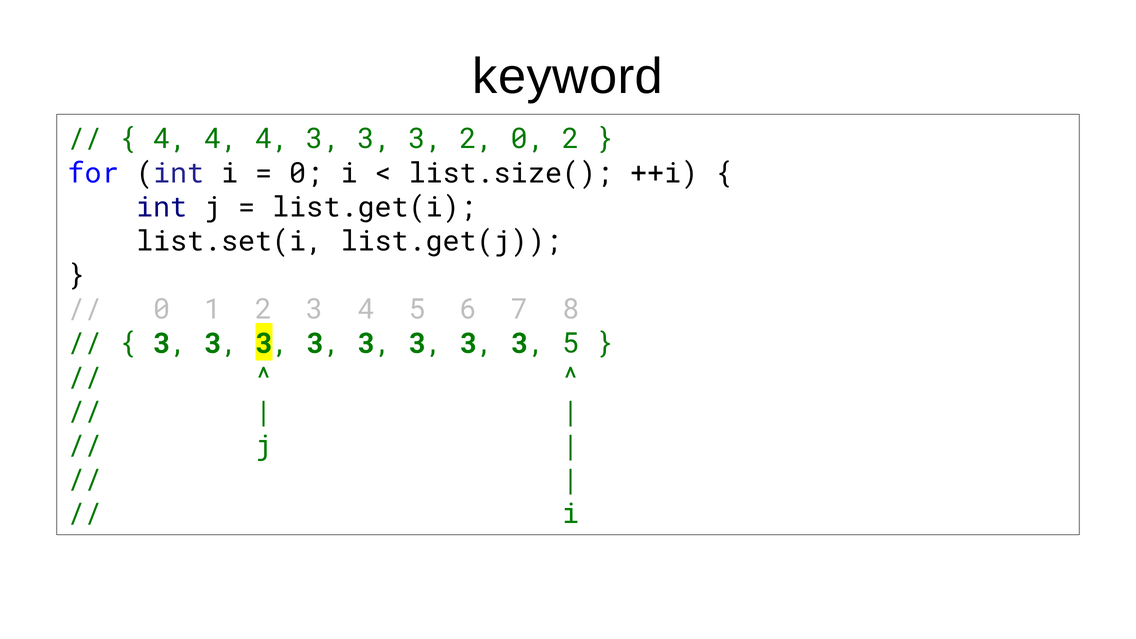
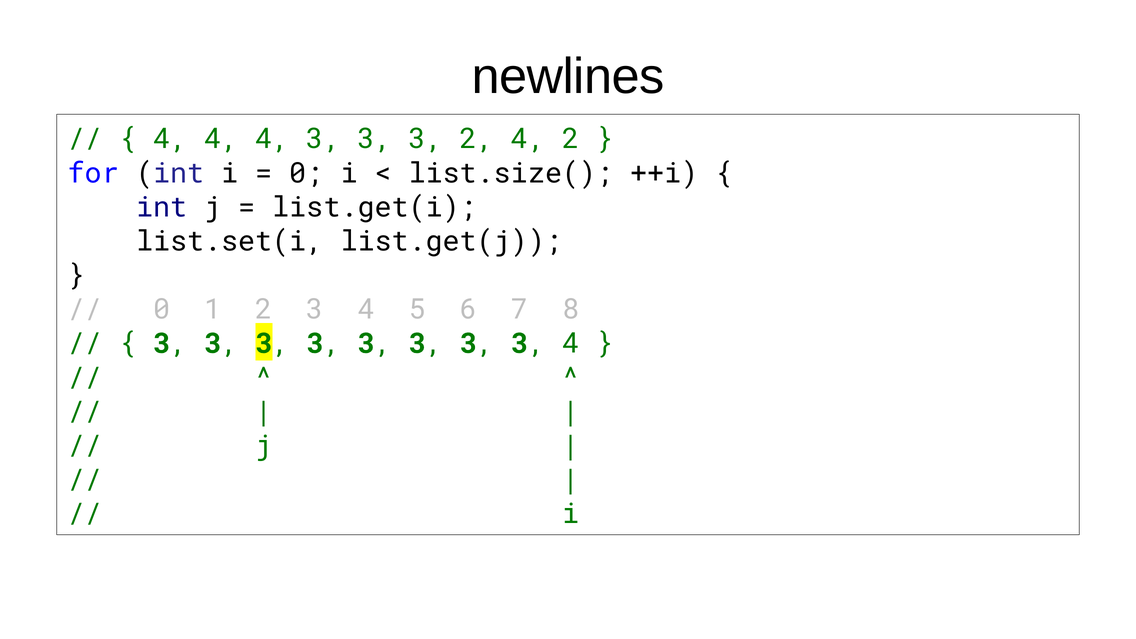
keyword: keyword -> newlines (568, 77)
2 0: 0 -> 4 (528, 139)
3 3 5: 5 -> 4 (571, 344)
